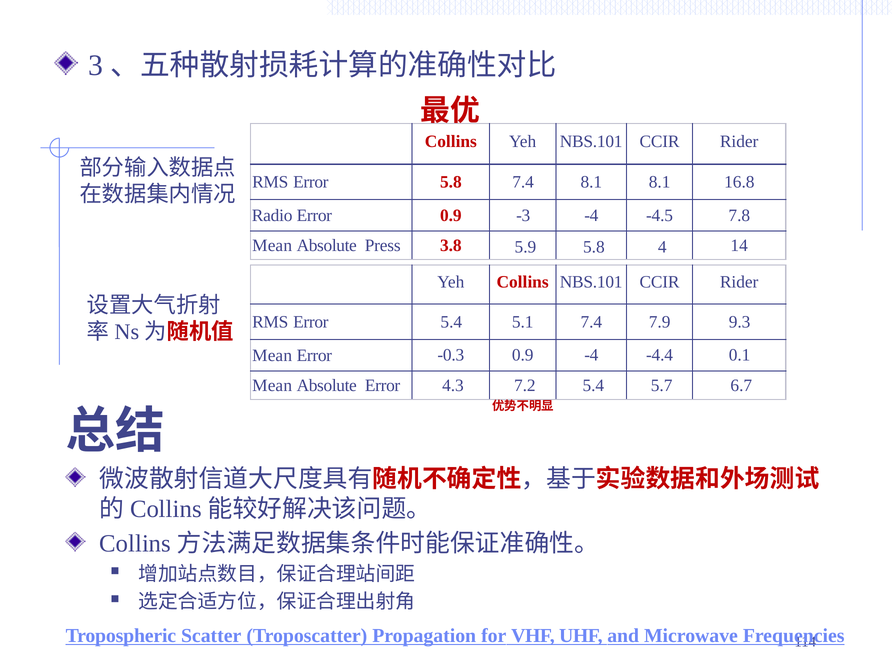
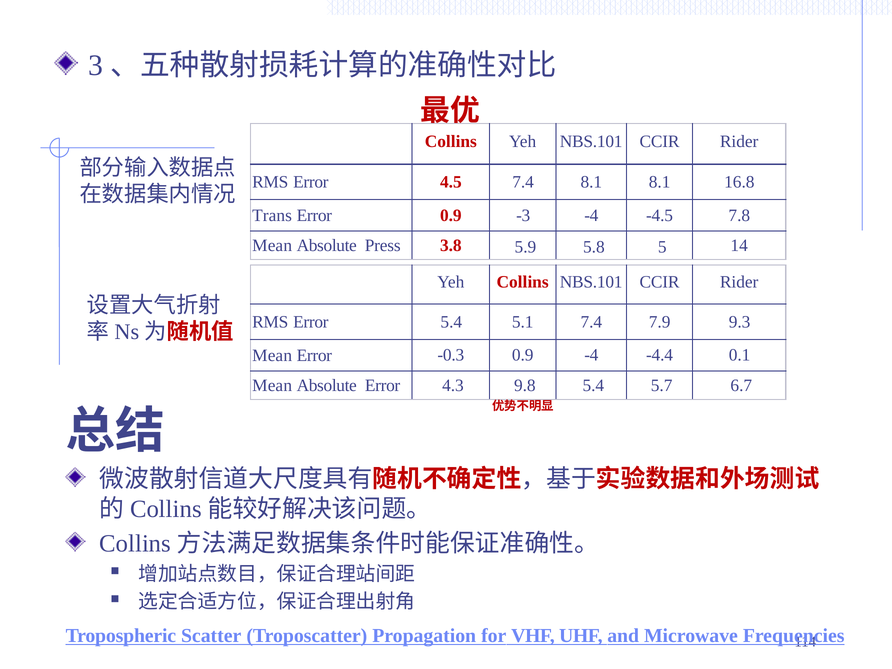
Error 5.8: 5.8 -> 4.5 (451, 182)
Radio: Radio -> Trans (272, 216)
4: 4 -> 5 (662, 247)
7.2: 7.2 -> 9.8 (525, 385)
